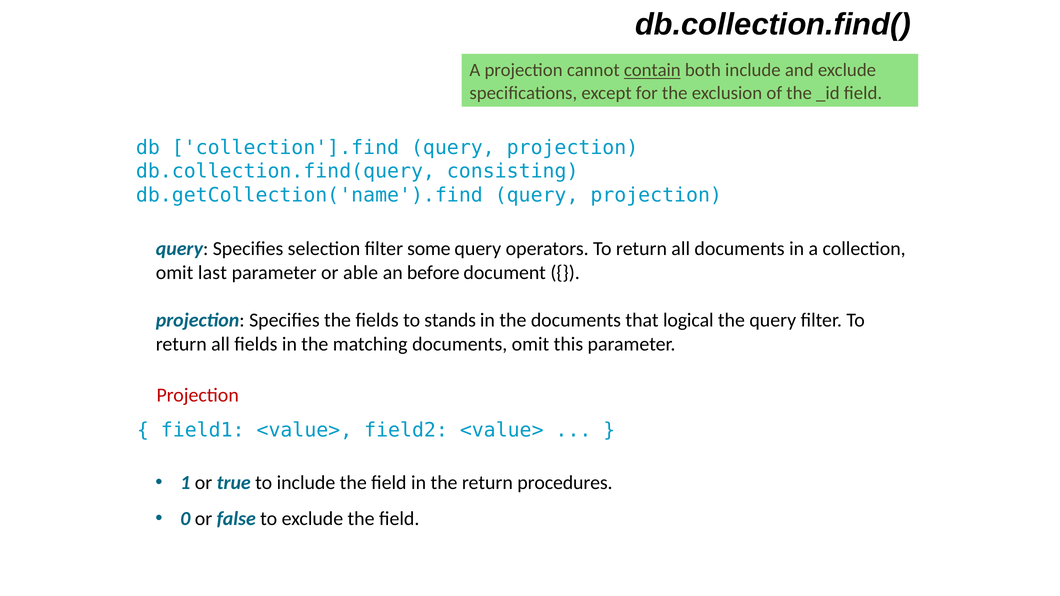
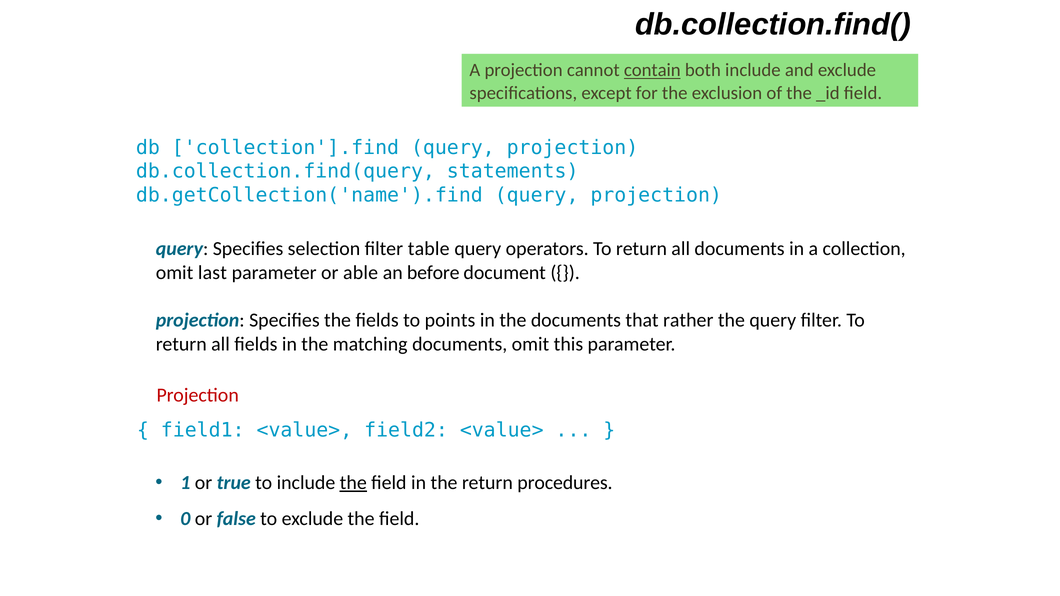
consisting: consisting -> statements (513, 171)
some: some -> table (429, 249)
stands: stands -> points (450, 321)
logical: logical -> rather (688, 321)
the underline: none -> present (353, 483)
